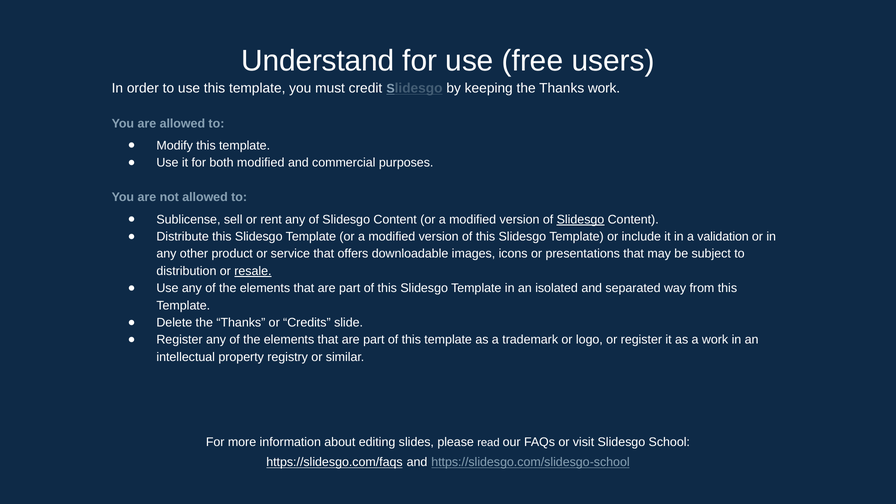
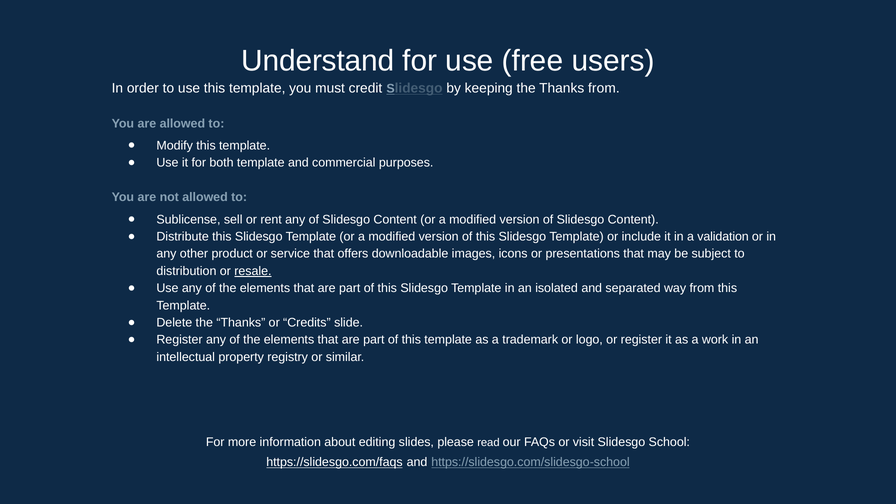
Thanks work: work -> from (604, 88)
both modified: modified -> template (261, 163)
Slidesgo underline: present -> none (581, 220)
